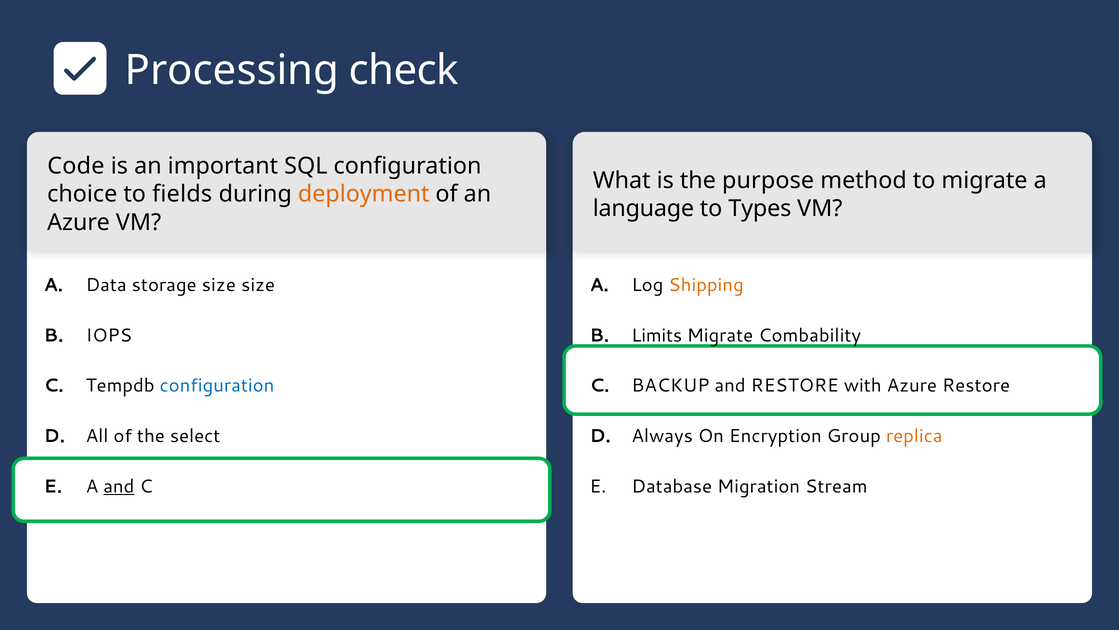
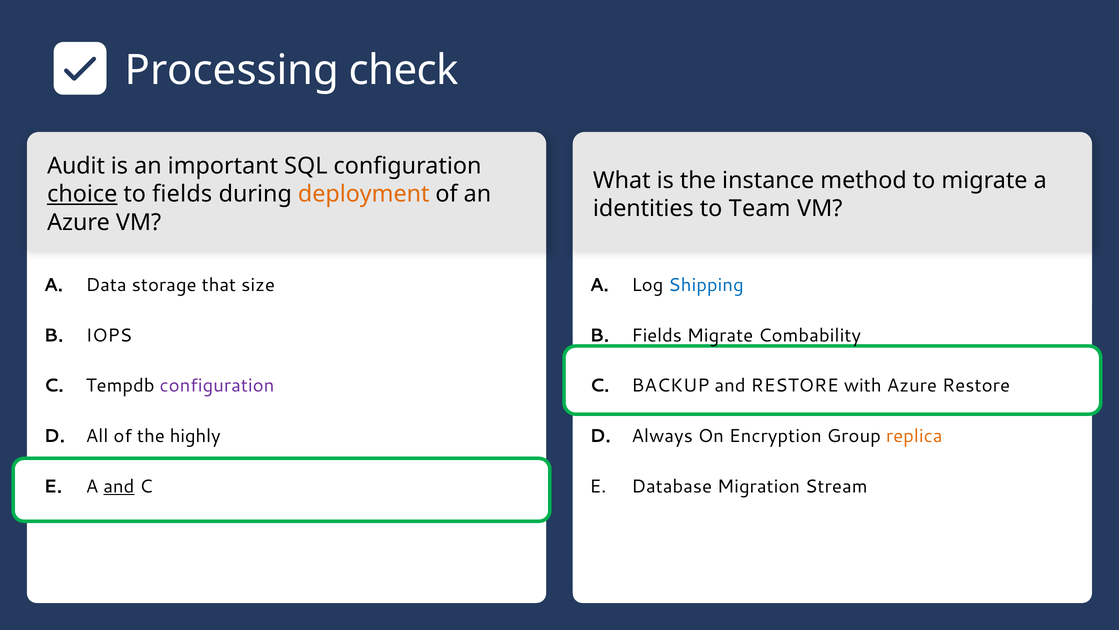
Code: Code -> Audit (76, 166)
purpose: purpose -> instance (768, 180)
choice underline: none -> present (82, 194)
language: language -> identities (643, 208)
Types: Types -> Team (760, 208)
storage size: size -> that (219, 285)
Shipping colour: orange -> blue (706, 285)
Limits: Limits -> Fields (657, 335)
configuration colour: blue -> purple (217, 385)
select: select -> highly (195, 436)
